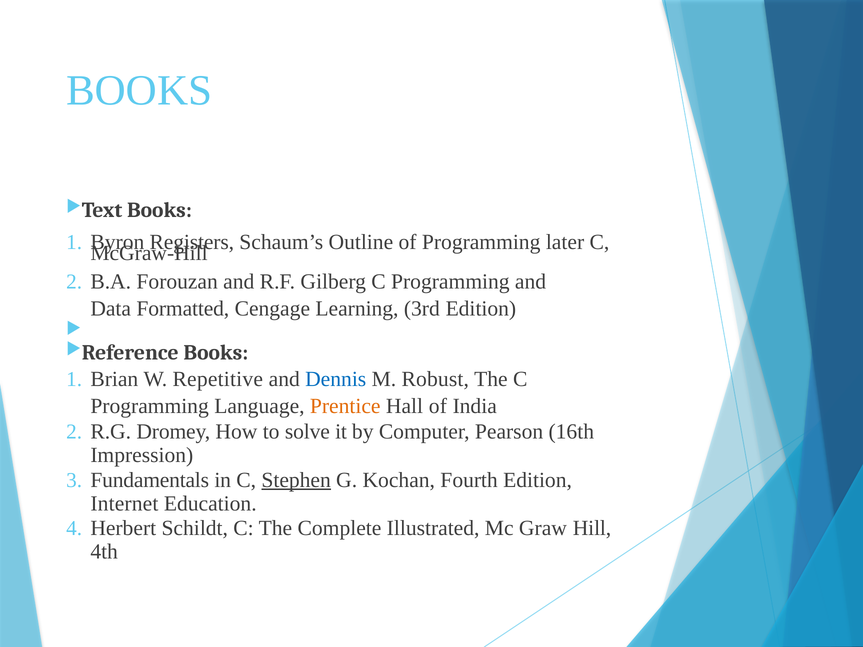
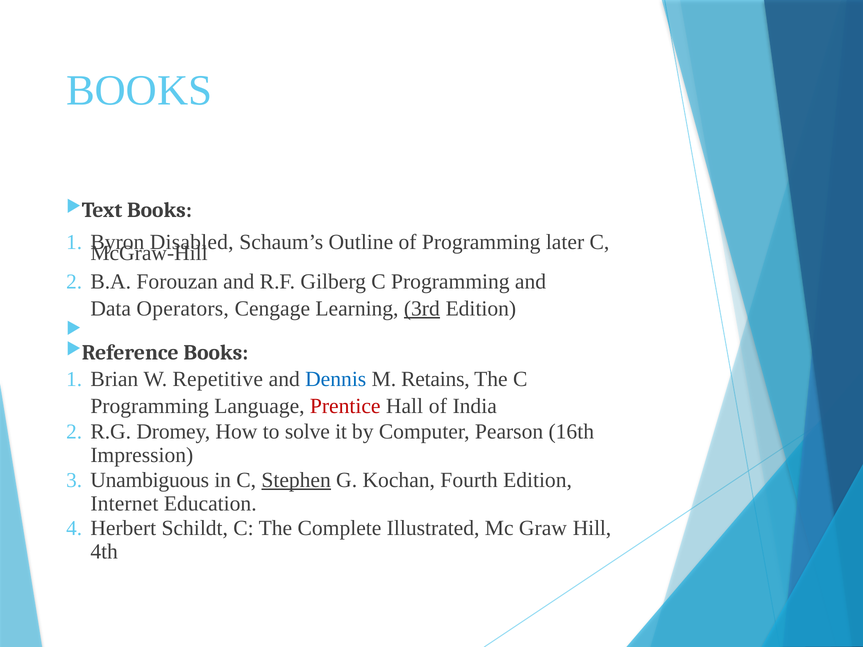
Registers: Registers -> Disabled (192, 242)
Formatted: Formatted -> Operators (183, 309)
3rd underline: none -> present (422, 309)
Robust: Robust -> Retains (435, 379)
Prentice colour: orange -> red (345, 406)
Fundamentals: Fundamentals -> Unambiguous (150, 480)
